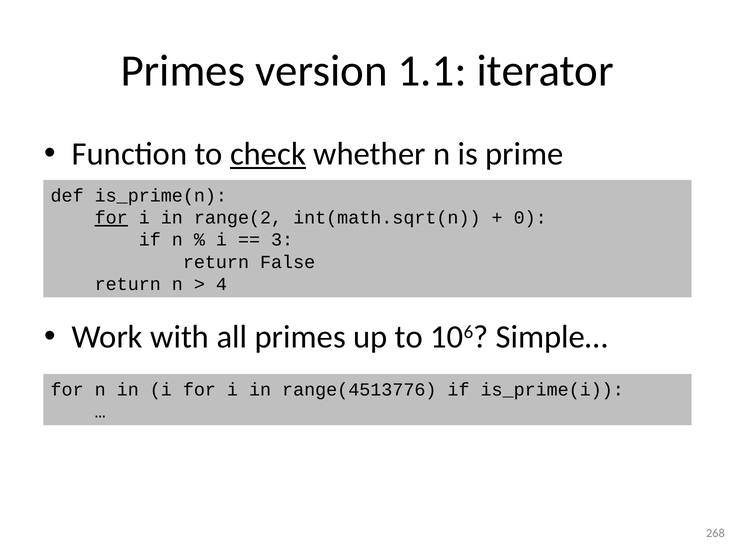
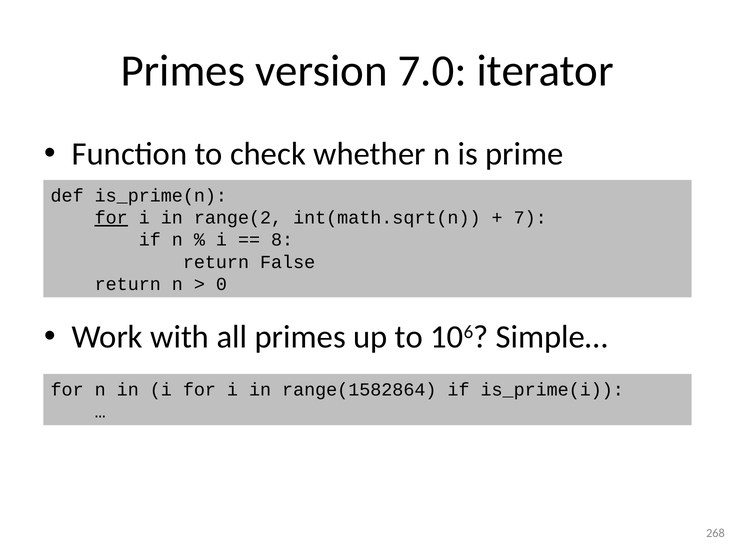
1.1: 1.1 -> 7.0 (432, 71)
check underline: present -> none (268, 154)
0: 0 -> 7 (530, 218)
3: 3 -> 8 (282, 240)
4: 4 -> 0 (221, 284)
range(4513776: range(4513776 -> range(1582864 (359, 390)
